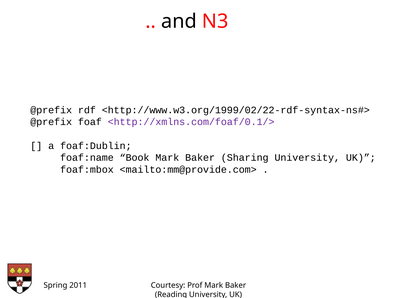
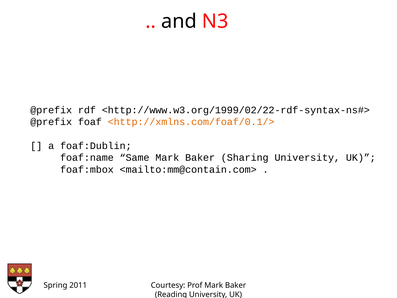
<http://xmlns.com/foaf/0.1/> colour: purple -> orange (191, 122)
Book: Book -> Same (135, 158)
<mailto:mm@provide.com>: <mailto:mm@provide.com> -> <mailto:mm@contain.com> (188, 169)
